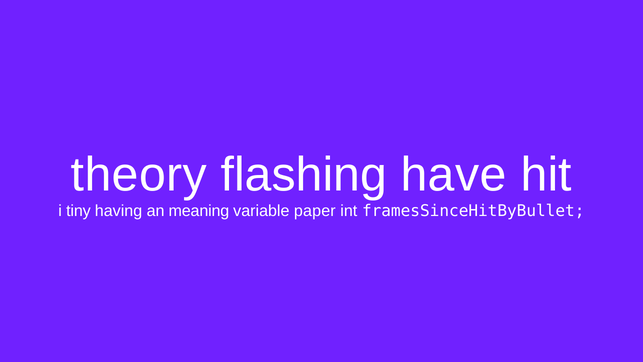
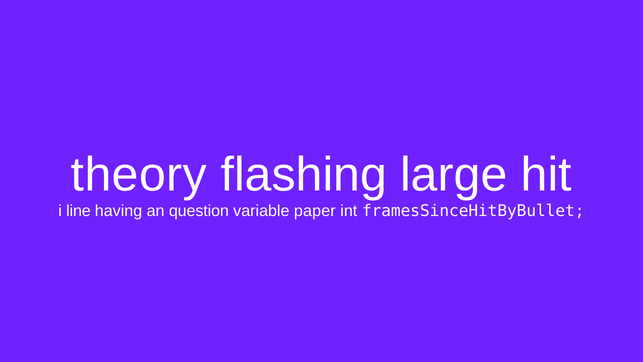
have: have -> large (454, 175)
tiny: tiny -> line (78, 211)
meaning: meaning -> question (199, 211)
